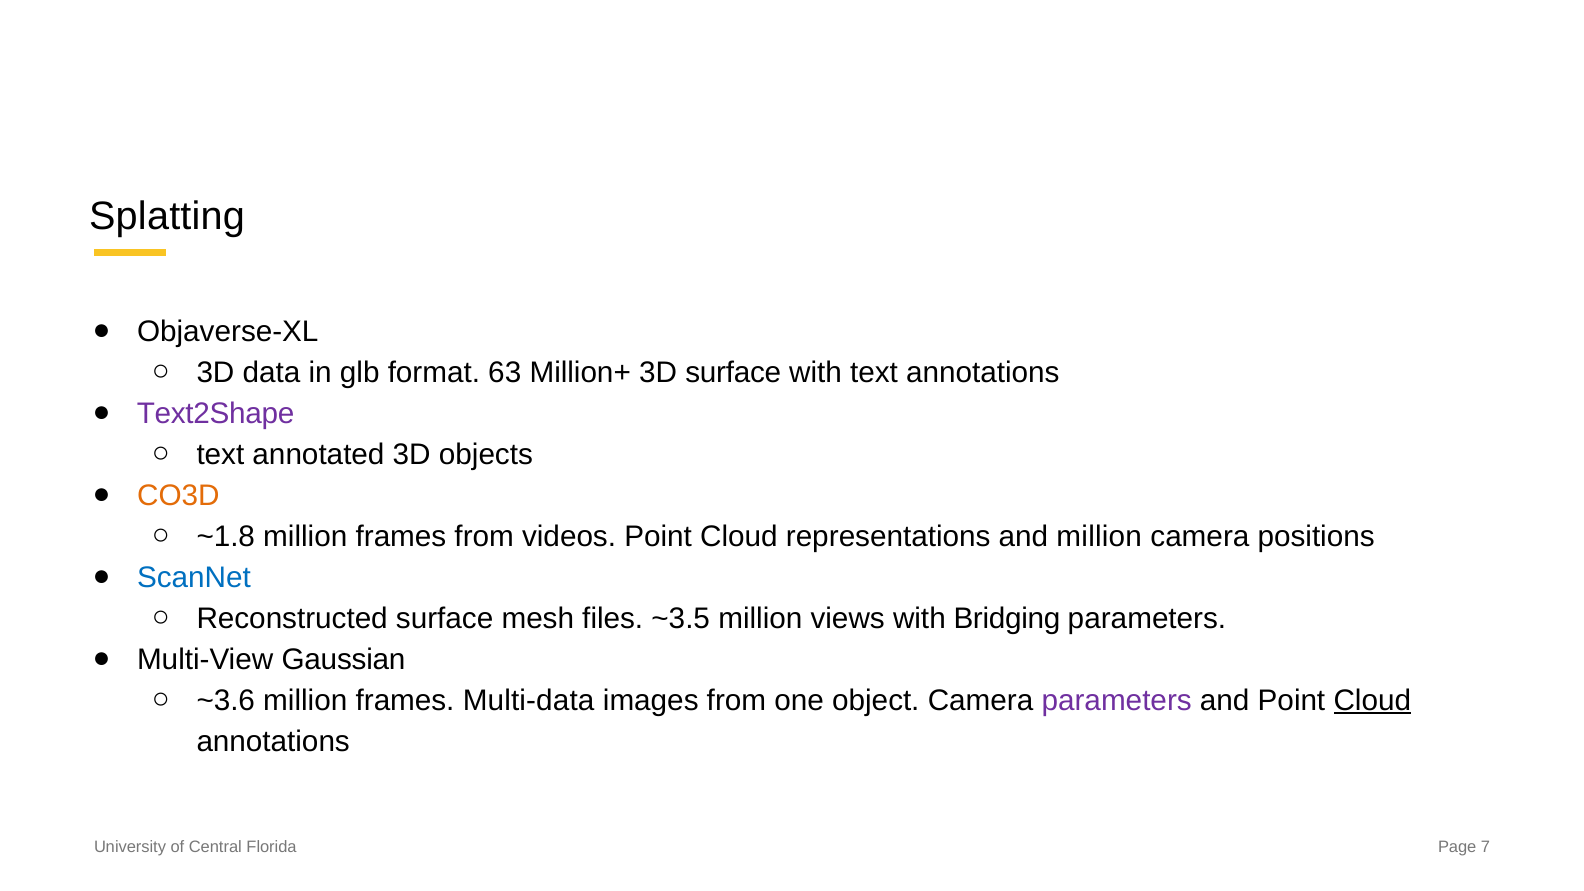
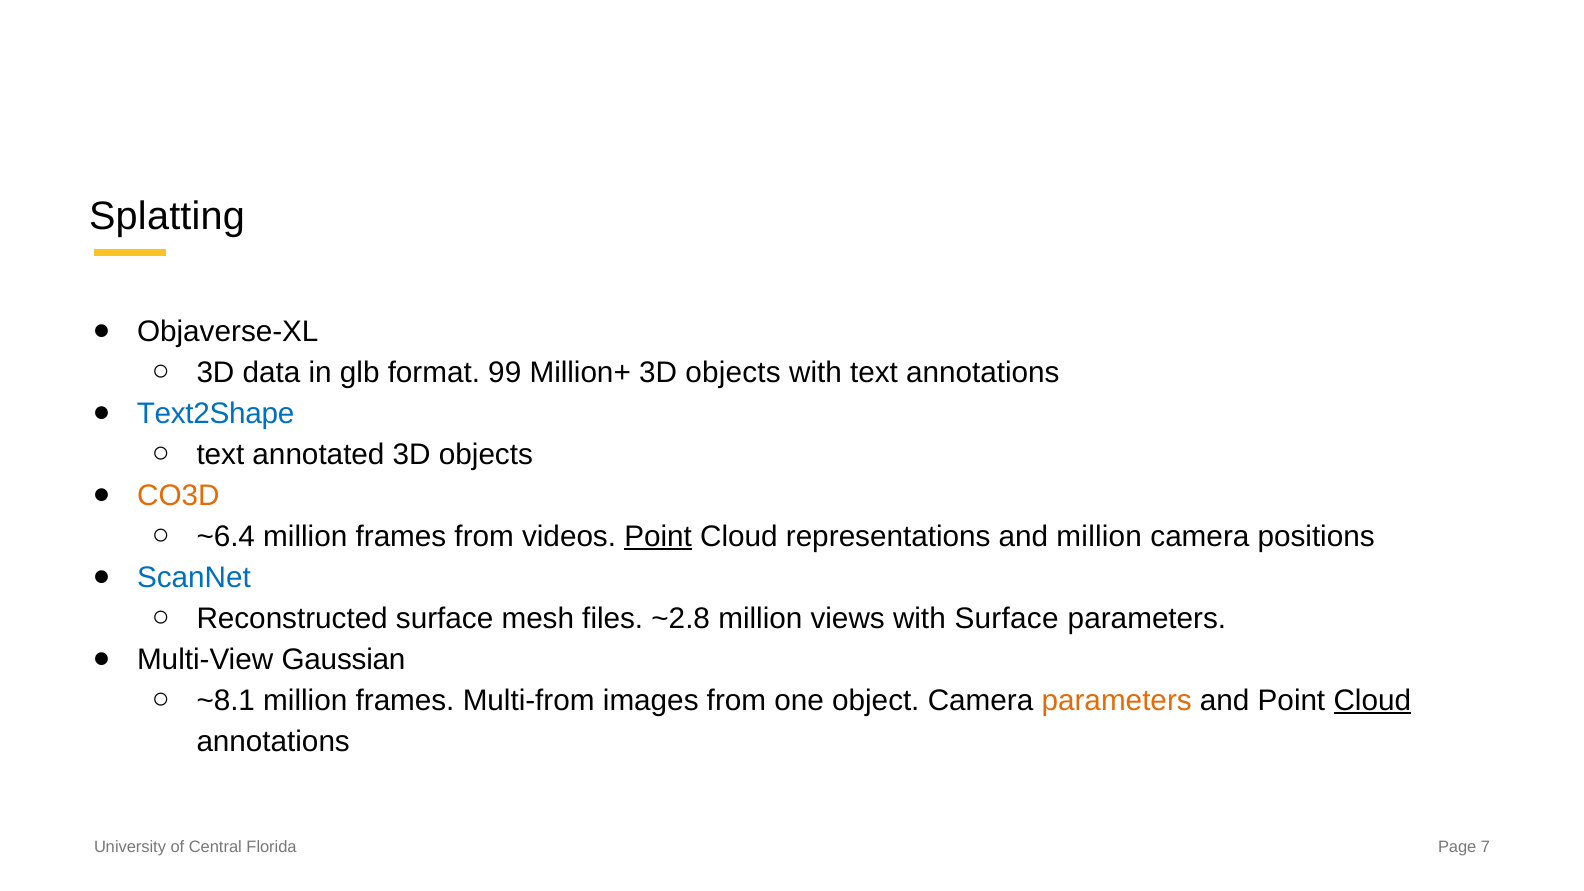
63: 63 -> 99 (505, 373)
Million+ 3D surface: surface -> objects (733, 373)
Text2Shape colour: purple -> blue (216, 414)
~1.8: ~1.8 -> ~6.4 (226, 537)
Point underline: none -> present (658, 537)
~3.5: ~3.5 -> ~2.8 (681, 619)
with Bridging: Bridging -> Surface (1007, 619)
~3.6: ~3.6 -> ~8.1 (226, 700)
Multi-data: Multi-data -> Multi-from (529, 700)
parameters colour: purple -> orange (1117, 700)
